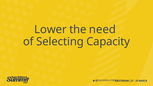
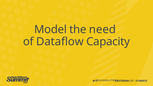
Lower: Lower -> Model (51, 30)
Selecting: Selecting -> Dataflow (60, 42)
